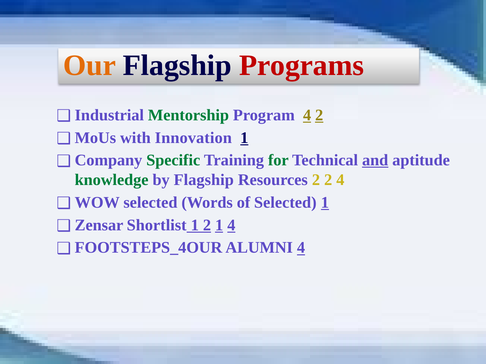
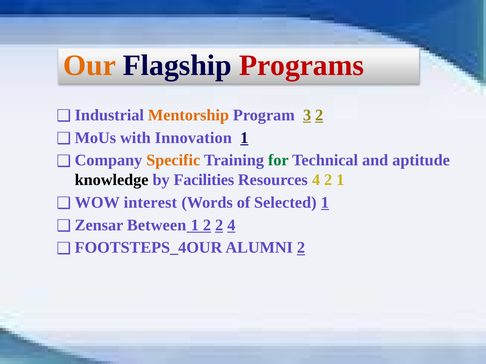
Mentorship colour: green -> orange (188, 115)
Program 4: 4 -> 3 (307, 115)
Specific colour: green -> orange (173, 161)
and underline: present -> none (375, 161)
knowledge colour: green -> black (112, 180)
by Flagship: Flagship -> Facilities (204, 180)
Resources 2: 2 -> 4 (316, 180)
2 4: 4 -> 1 (340, 180)
selected: selected -> interest (150, 203)
Shortlist: Shortlist -> Between (157, 225)
2 1: 1 -> 2 (219, 225)
ALUMNI 4: 4 -> 2 (301, 248)
